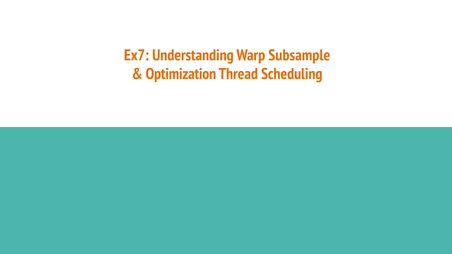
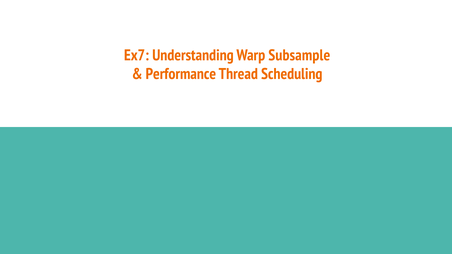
Optimization: Optimization -> Performance (181, 74)
